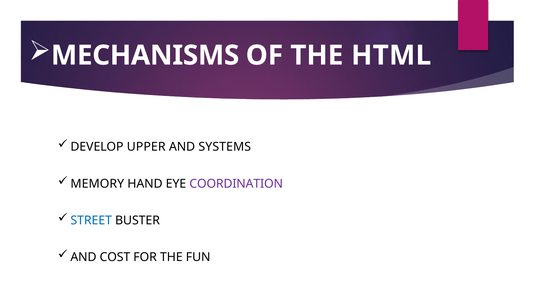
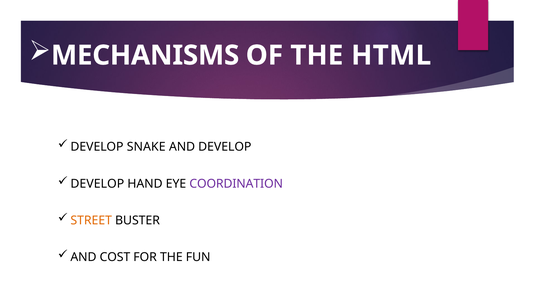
UPPER: UPPER -> SNAKE (146, 147)
AND SYSTEMS: SYSTEMS -> DEVELOP (225, 147)
MEMORY: MEMORY -> DEVELOP (97, 184)
STREET colour: blue -> orange (91, 220)
